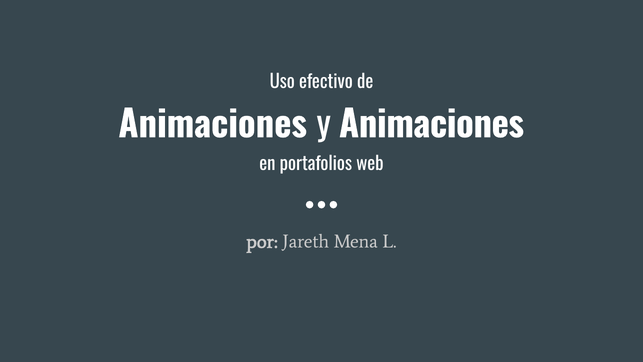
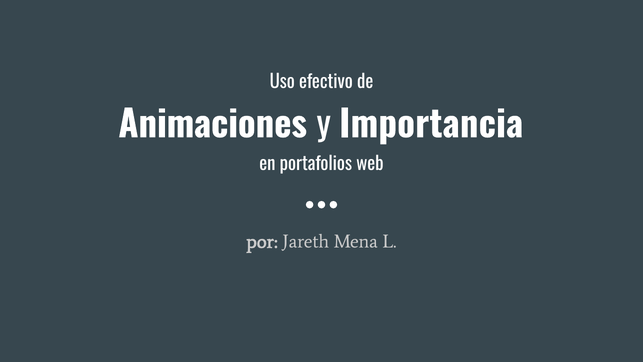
y Animaciones: Animaciones -> Importancia (431, 125)
